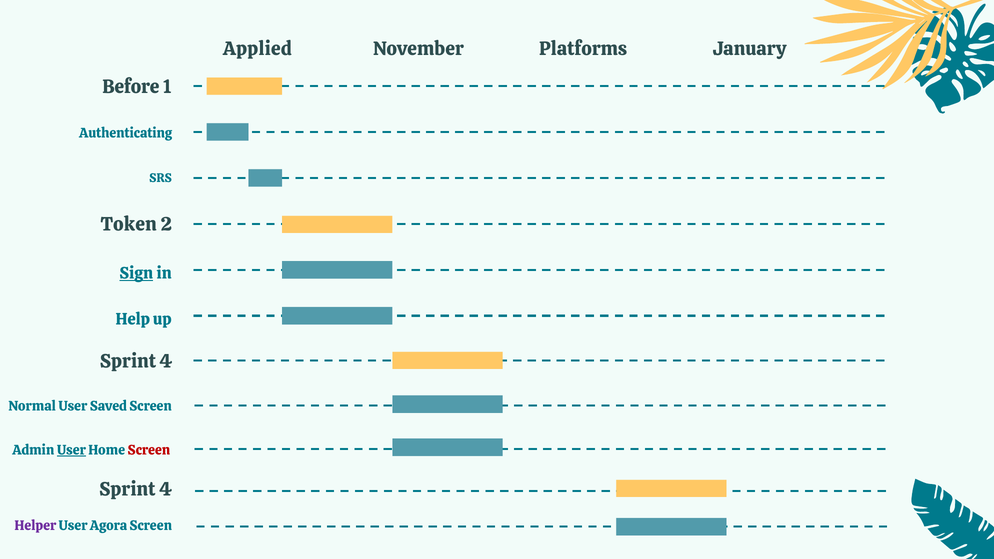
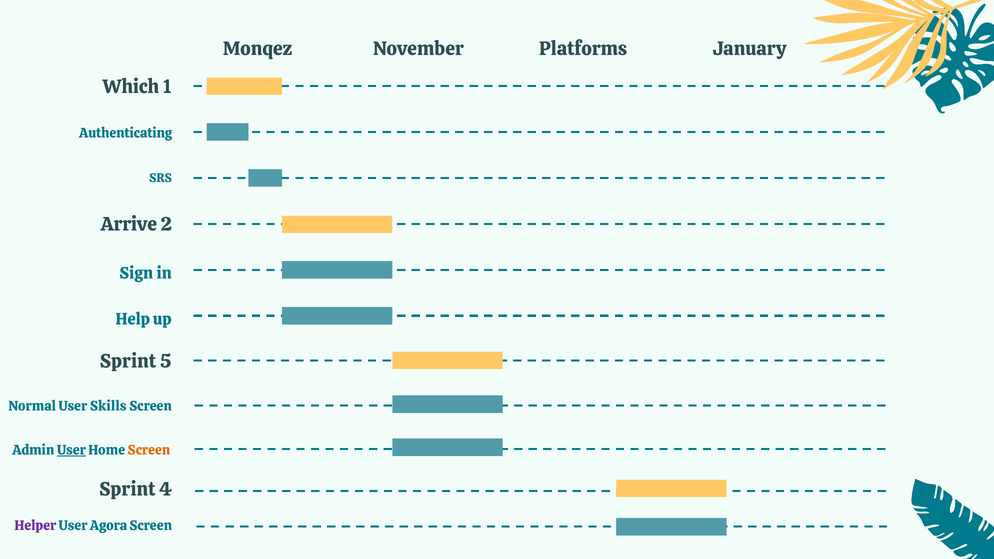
Applied: Applied -> Monqez (258, 49)
Before: Before -> Which (131, 87)
Token: Token -> Arrive (129, 225)
Sign underline: present -> none (136, 273)
4: 4 -> 5 (166, 361)
Saved: Saved -> Skills (108, 406)
Screen colour: red -> orange (149, 450)
